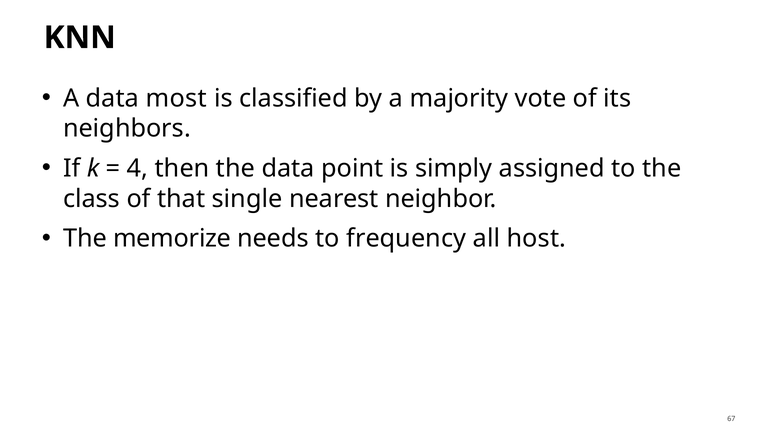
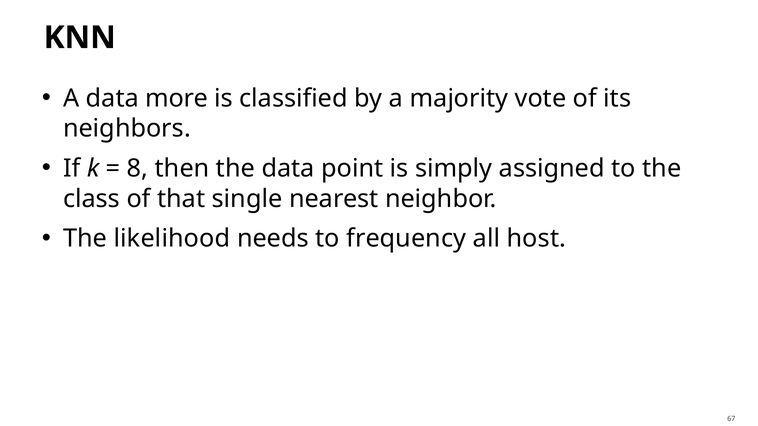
most: most -> more (177, 98)
4: 4 -> 8 (138, 169)
memorize: memorize -> likelihood (172, 239)
